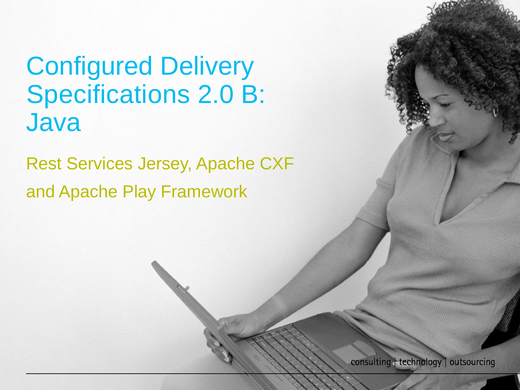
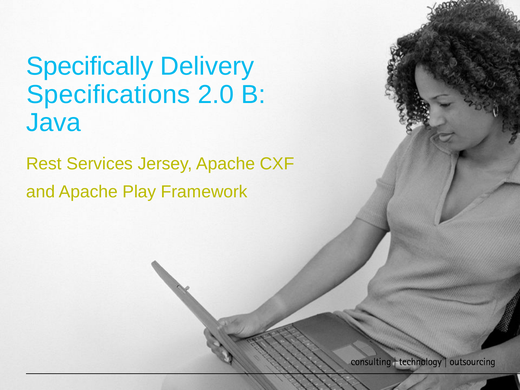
Configured: Configured -> Specifically (90, 66)
